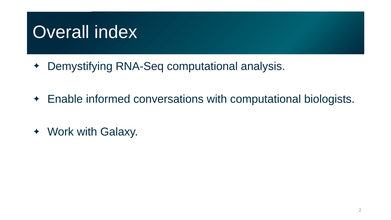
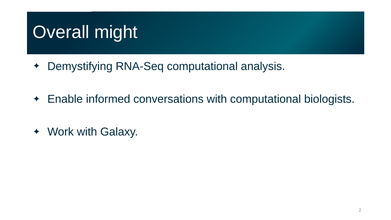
index: index -> might (116, 32)
